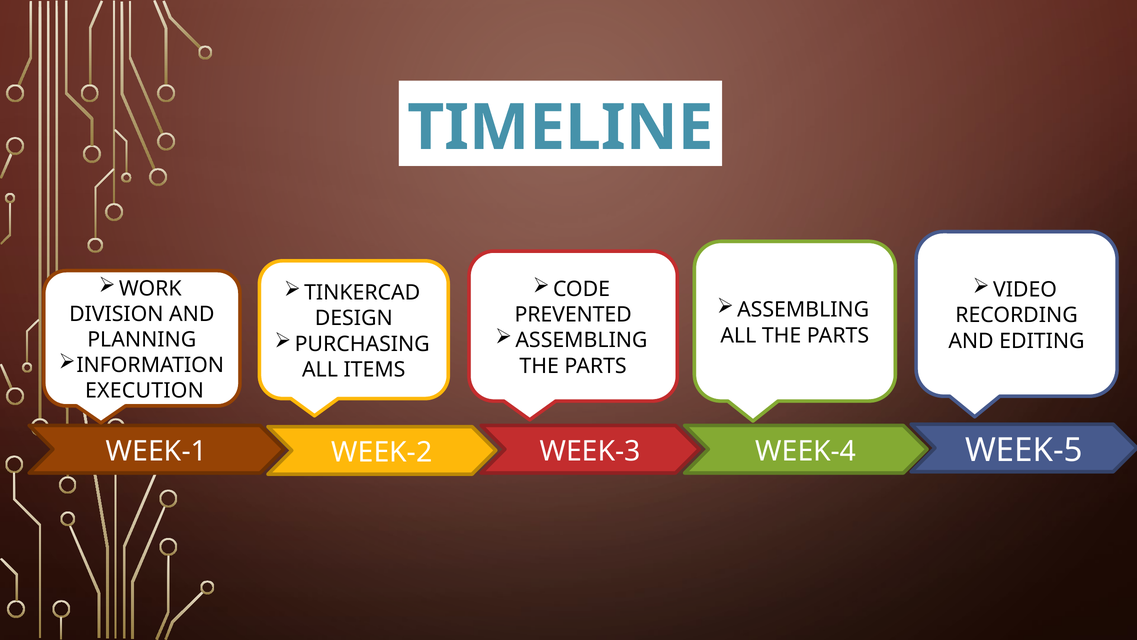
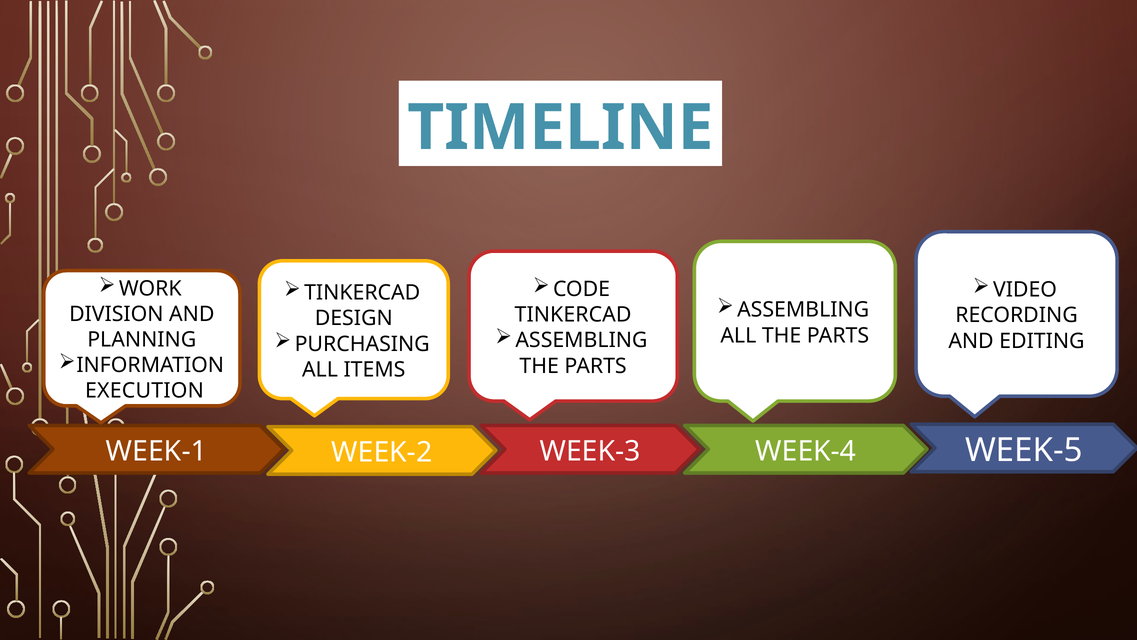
PREVENTED: PREVENTED -> TINKERCAD (573, 315)
